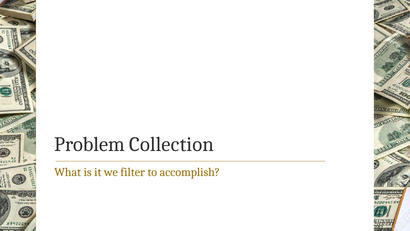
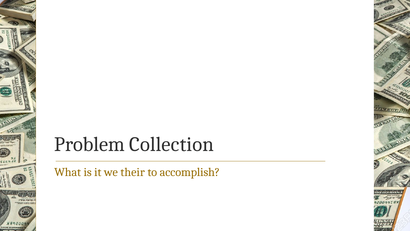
filter: filter -> their (133, 172)
